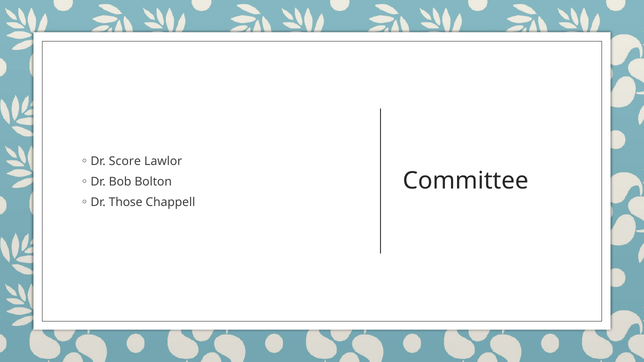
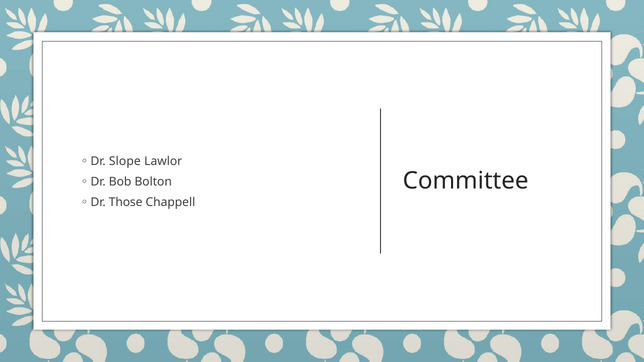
Score: Score -> Slope (125, 161)
